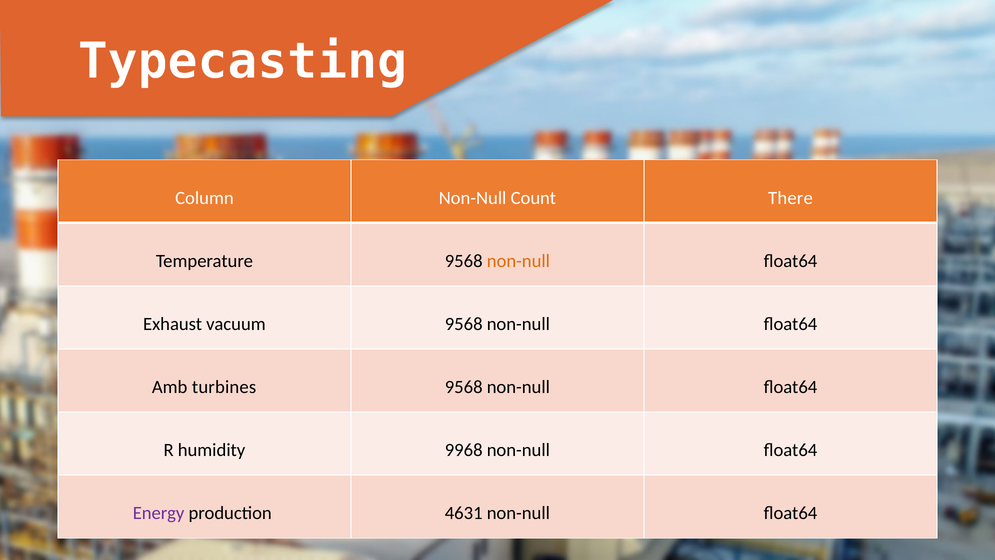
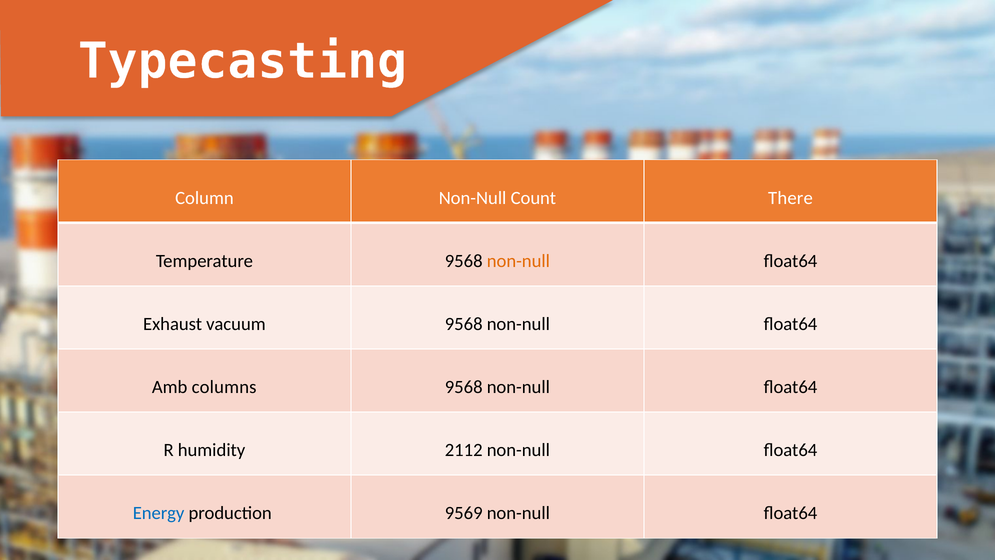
turbines: turbines -> columns (224, 387)
9968: 9968 -> 2112 (464, 450)
Energy colour: purple -> blue (159, 513)
4631: 4631 -> 9569 (464, 513)
